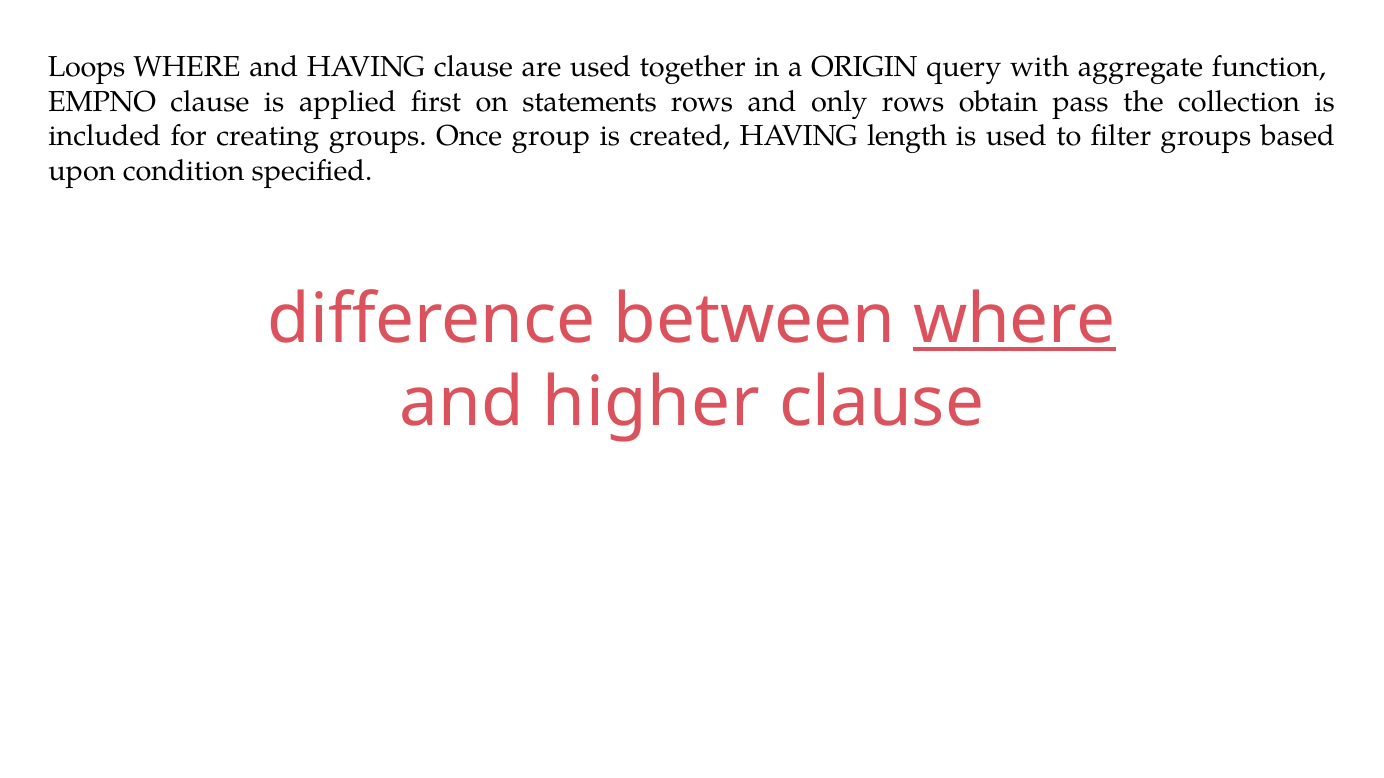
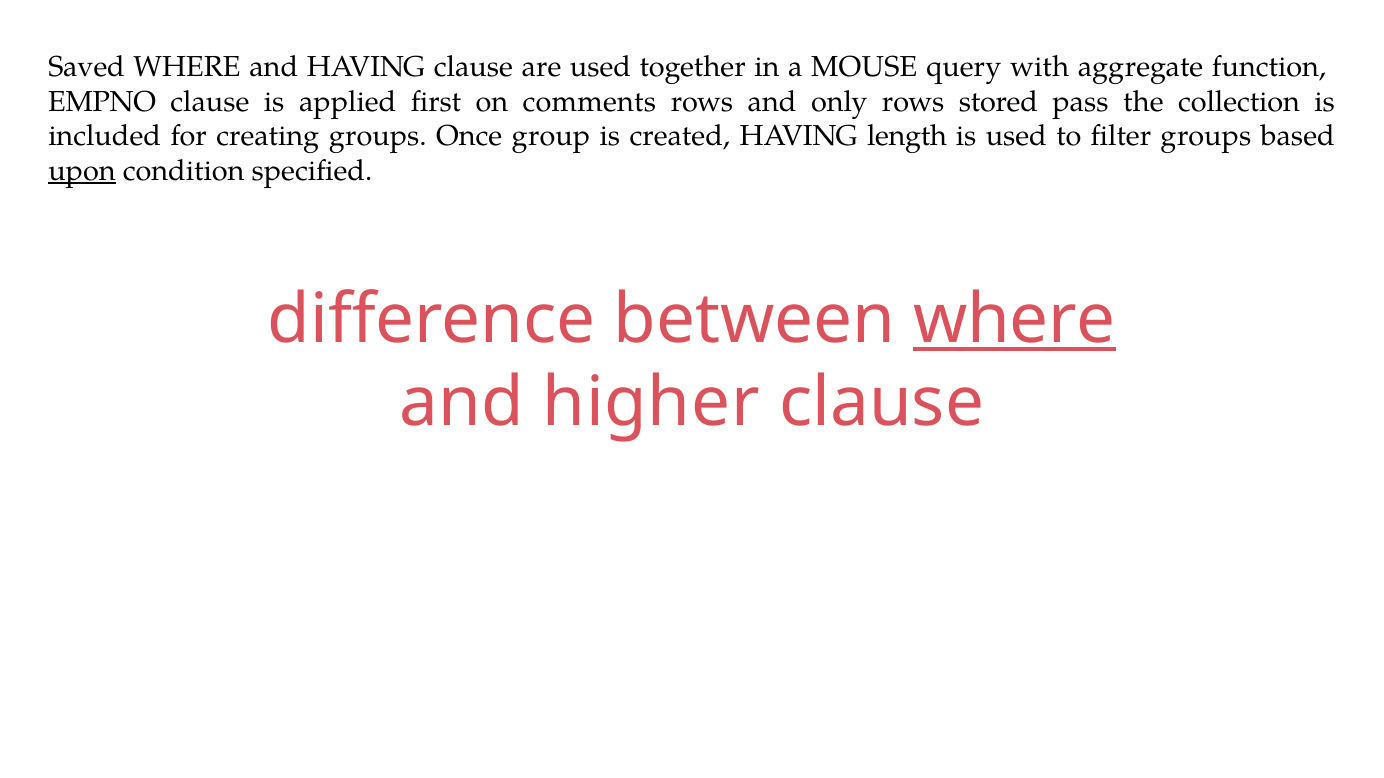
Loops: Loops -> Saved (87, 67)
ORIGIN: ORIGIN -> MOUSE (864, 67)
statements: statements -> comments (589, 102)
obtain: obtain -> stored (998, 102)
upon underline: none -> present (82, 171)
